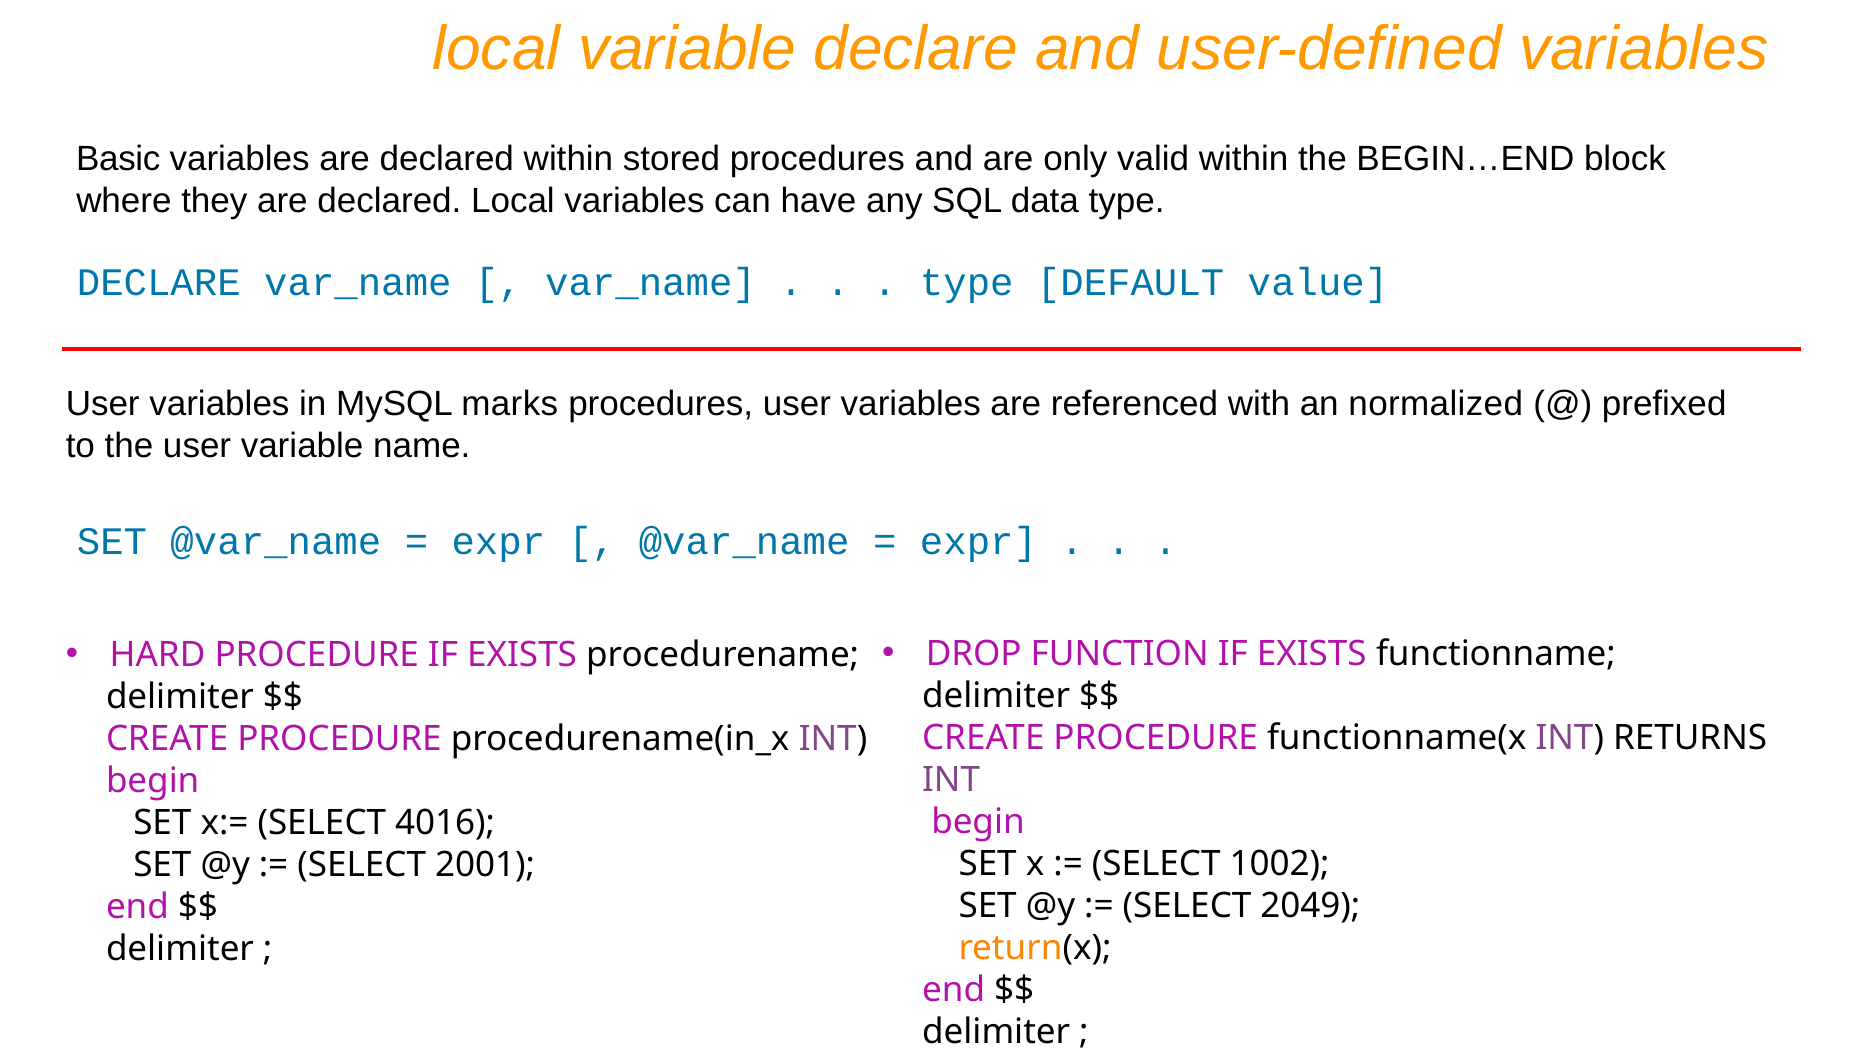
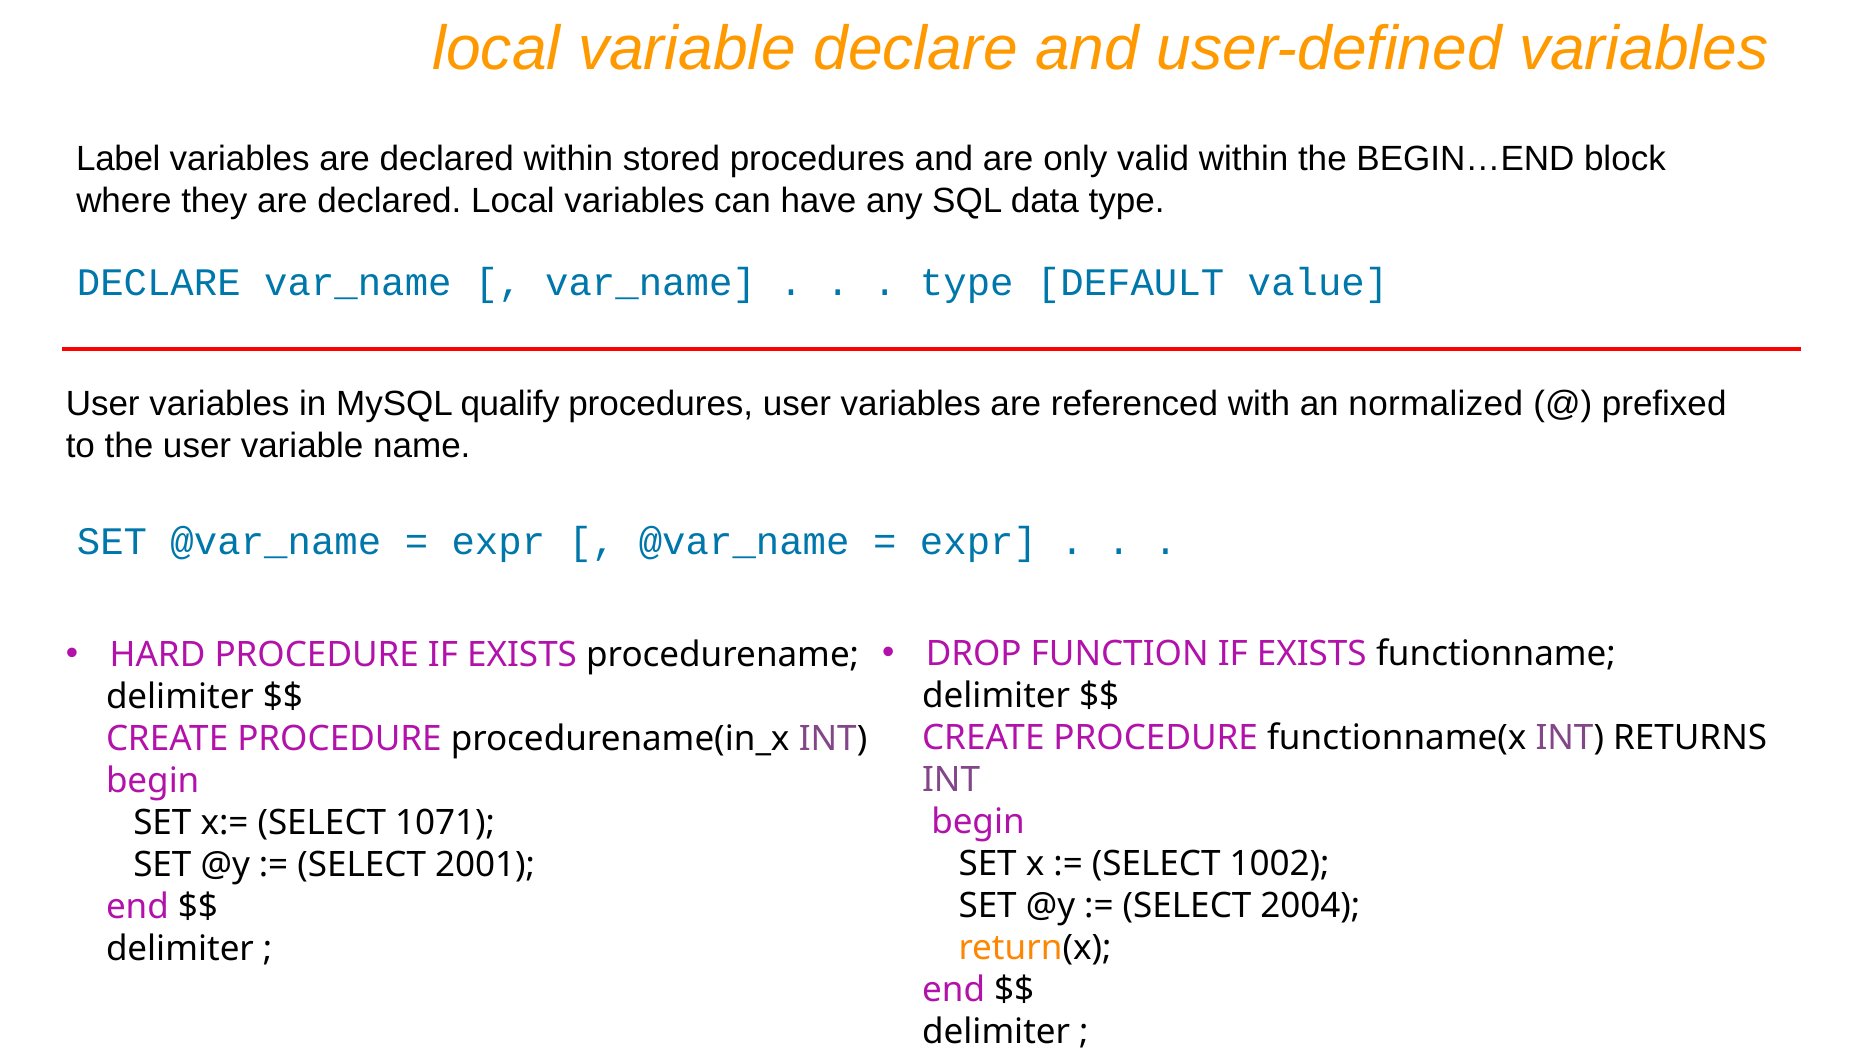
Basic: Basic -> Label (118, 159)
marks: marks -> qualify (510, 404)
4016: 4016 -> 1071 (445, 823)
2049: 2049 -> 2004 (1310, 906)
